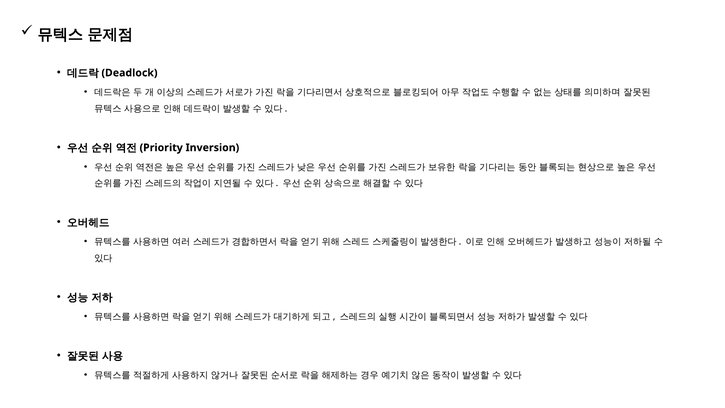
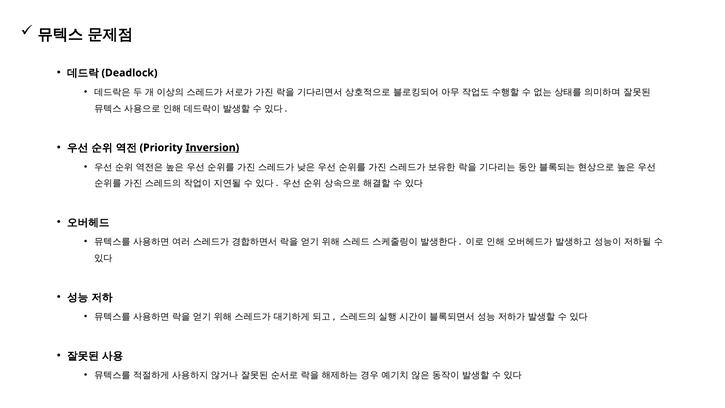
Inversion underline: none -> present (212, 148)
